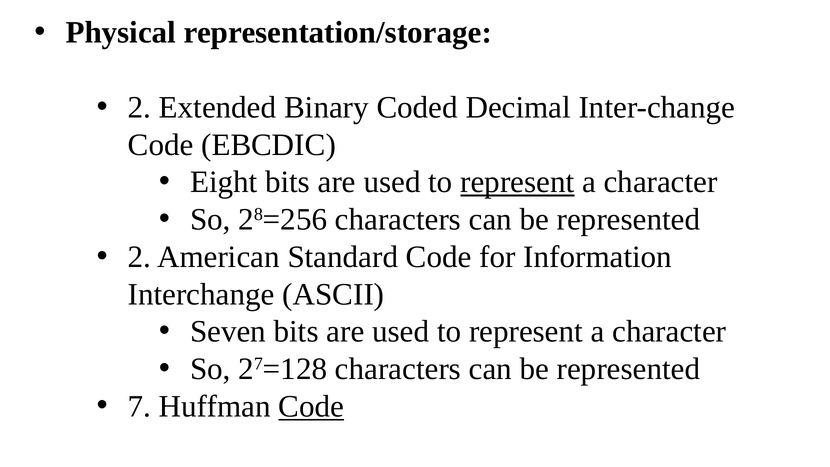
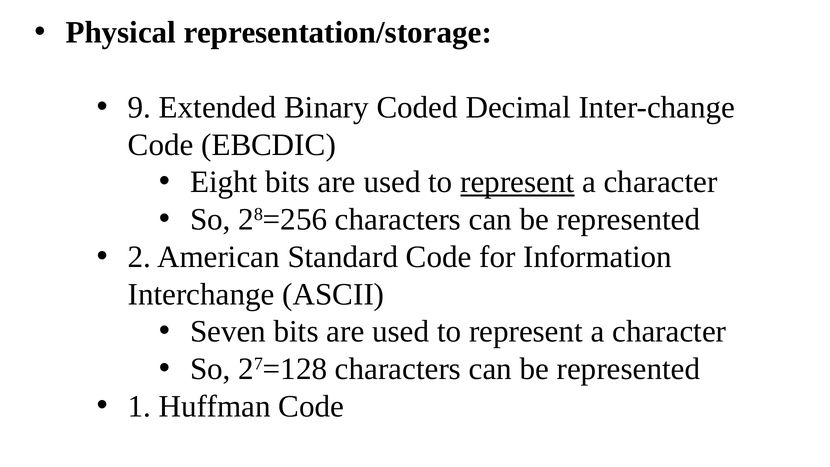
2: 2 -> 9 (139, 107)
7: 7 -> 1 (139, 406)
Code underline: present -> none (311, 406)
